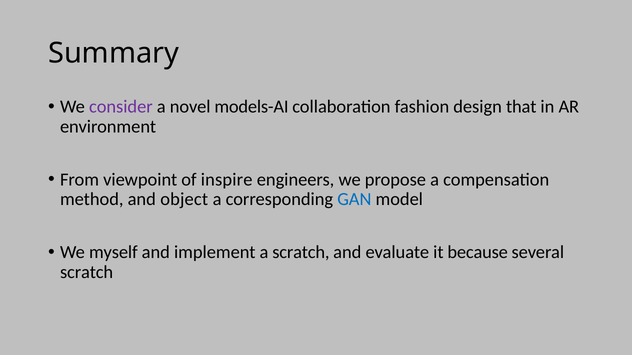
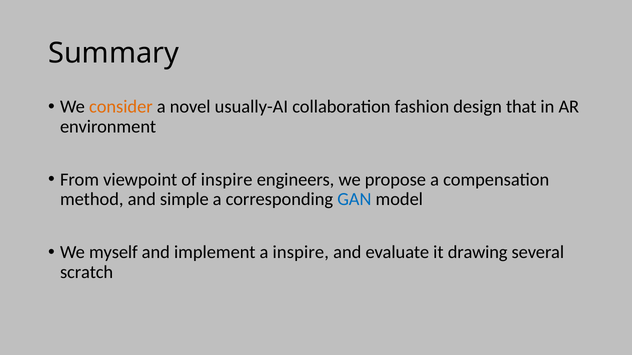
consider colour: purple -> orange (121, 107)
models-AI: models-AI -> usually-AI (251, 107)
object: object -> simple (184, 200)
a scratch: scratch -> inspire (301, 253)
because: because -> drawing (478, 253)
